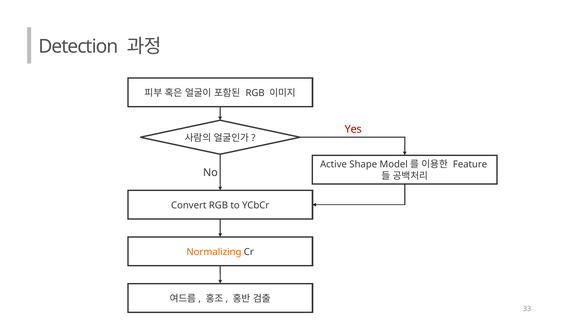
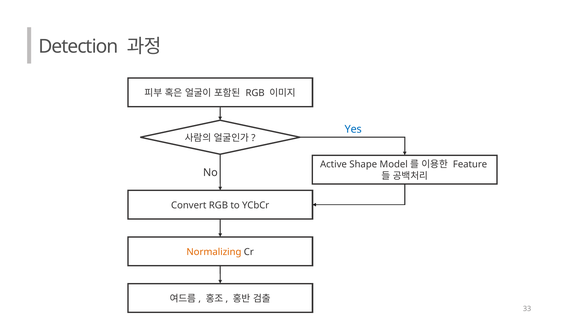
Yes colour: red -> blue (353, 129)
